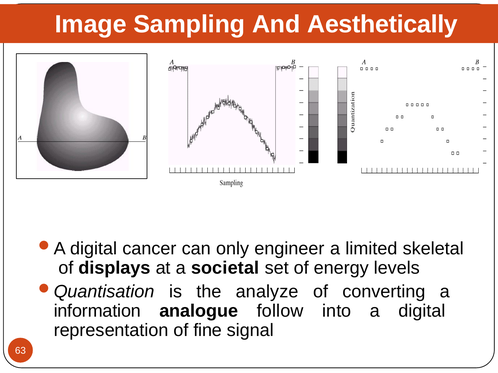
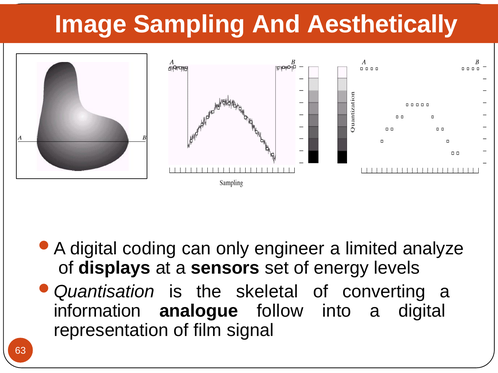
cancer: cancer -> coding (149, 249)
skeletal: skeletal -> analyze (433, 249)
societal: societal -> sensors (225, 268)
analyze: analyze -> skeletal (267, 292)
fine: fine -> film (208, 331)
